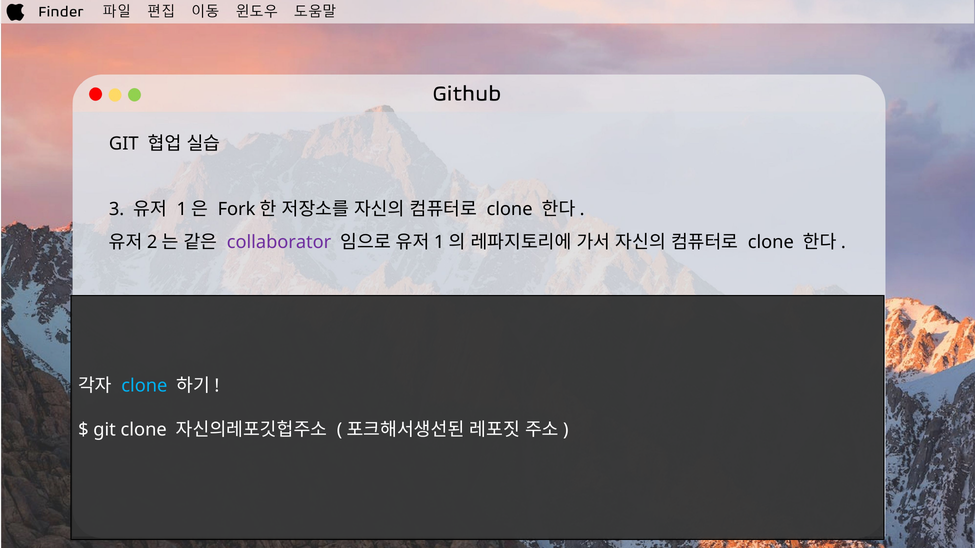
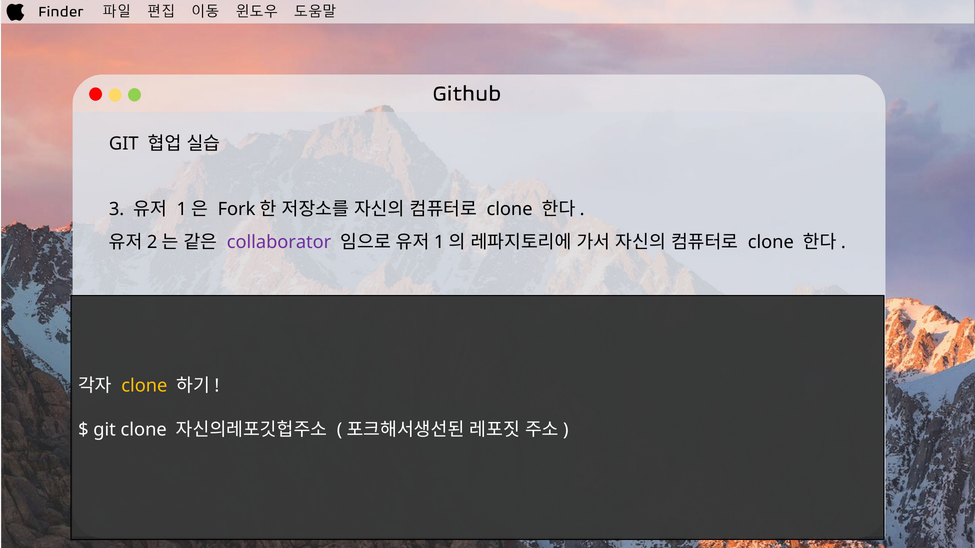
clone colour: light blue -> yellow (144, 386)
